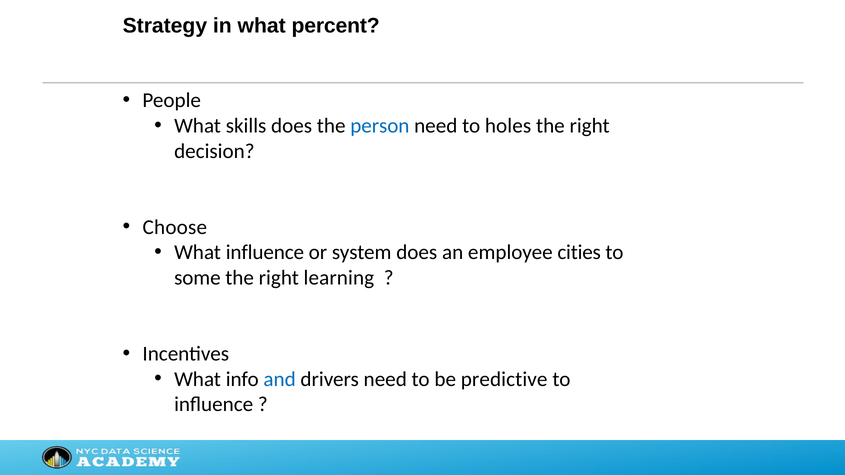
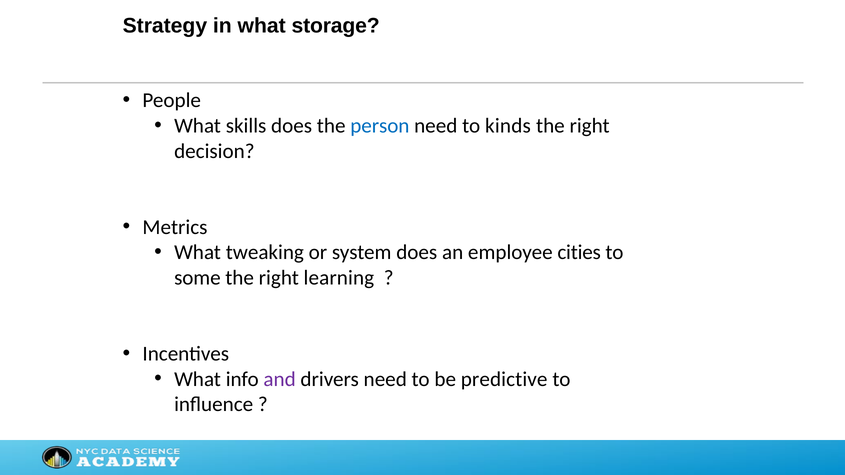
percent: percent -> storage (336, 26)
holes: holes -> kinds (508, 126)
Choose: Choose -> Metrics (175, 227)
What influence: influence -> tweaking (265, 253)
and colour: blue -> purple (280, 379)
